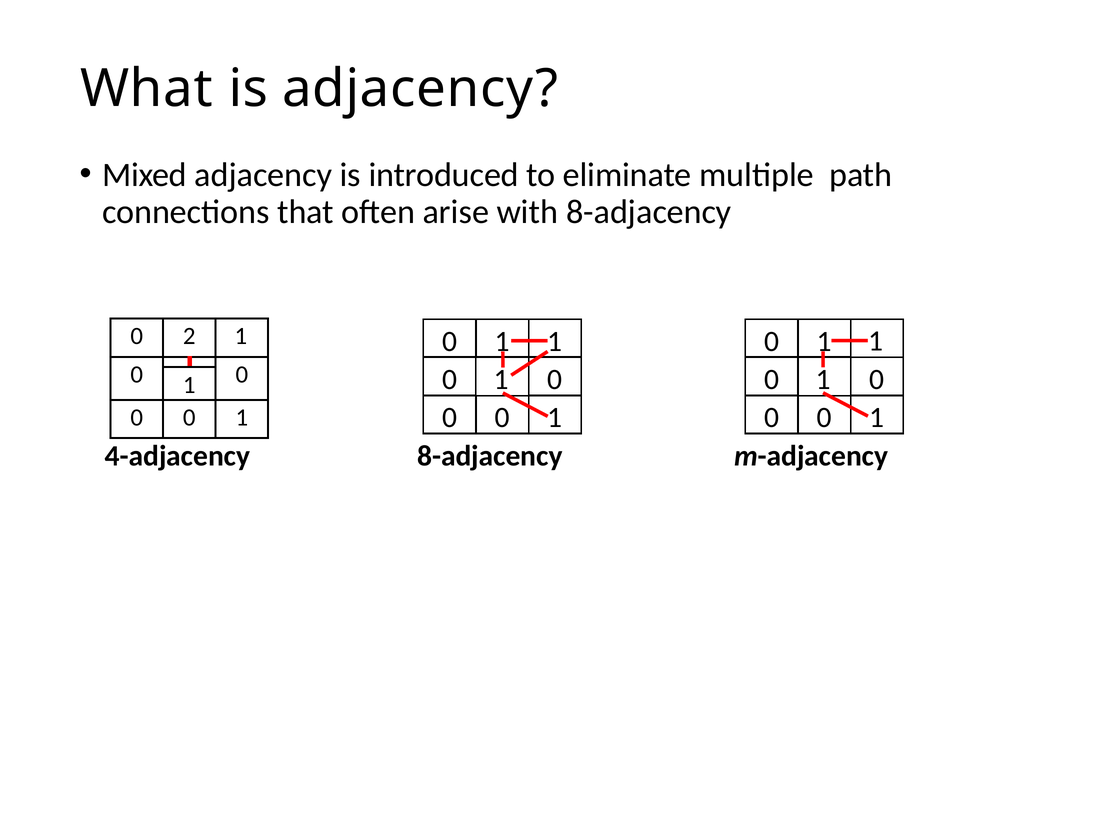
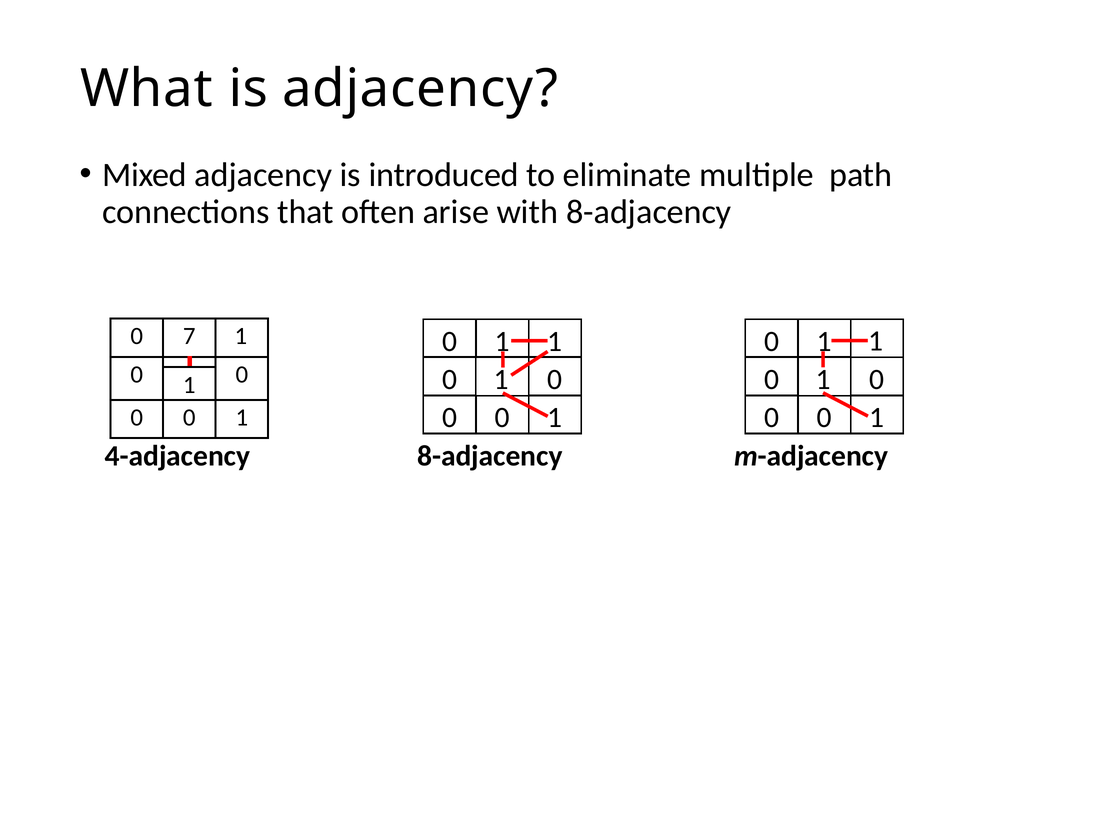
2: 2 -> 7 (189, 336)
